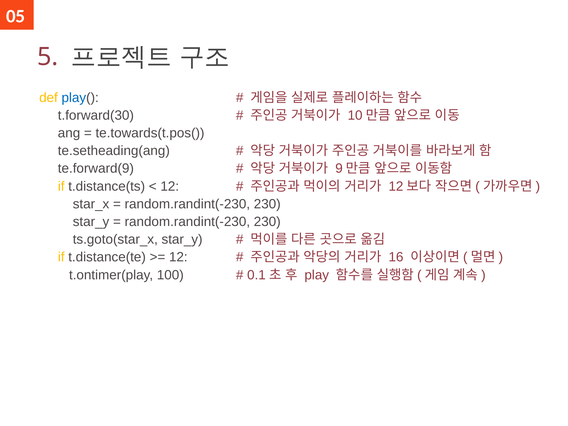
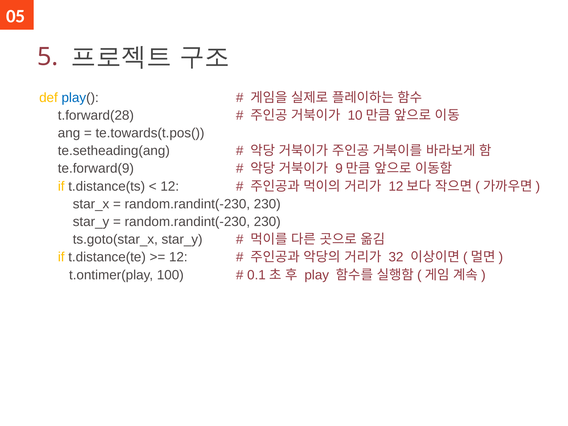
t.forward(30: t.forward(30 -> t.forward(28 (96, 115)
16: 16 -> 32 (396, 257)
